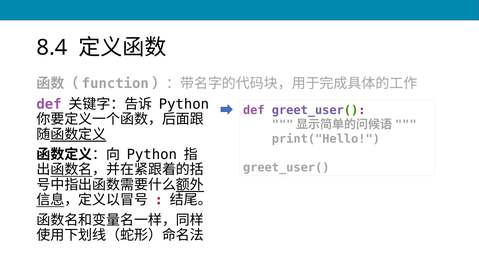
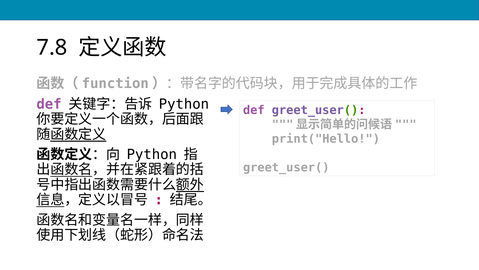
8.4: 8.4 -> 7.8 (52, 47)
